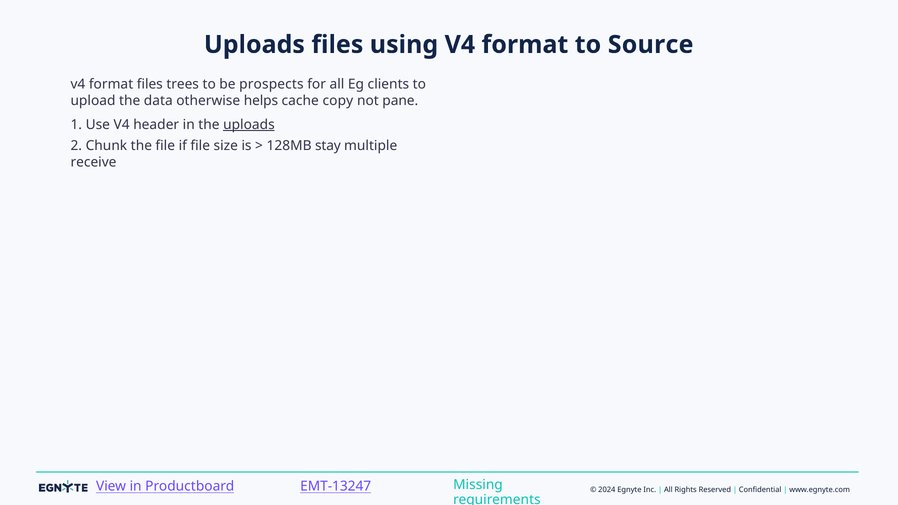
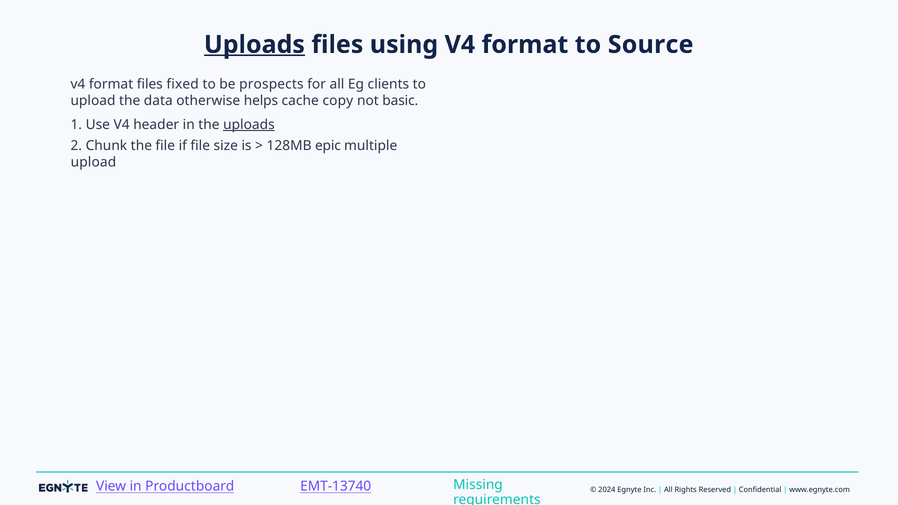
Uploads underline: none -> present (254, 45)
trees: trees -> fixed (183, 84)
pane: pane -> basic (400, 101)
stay: stay -> epic (328, 146)
receive: receive -> upload (93, 162)
EMT-13247: EMT-13247 -> EMT-13740 (336, 487)
